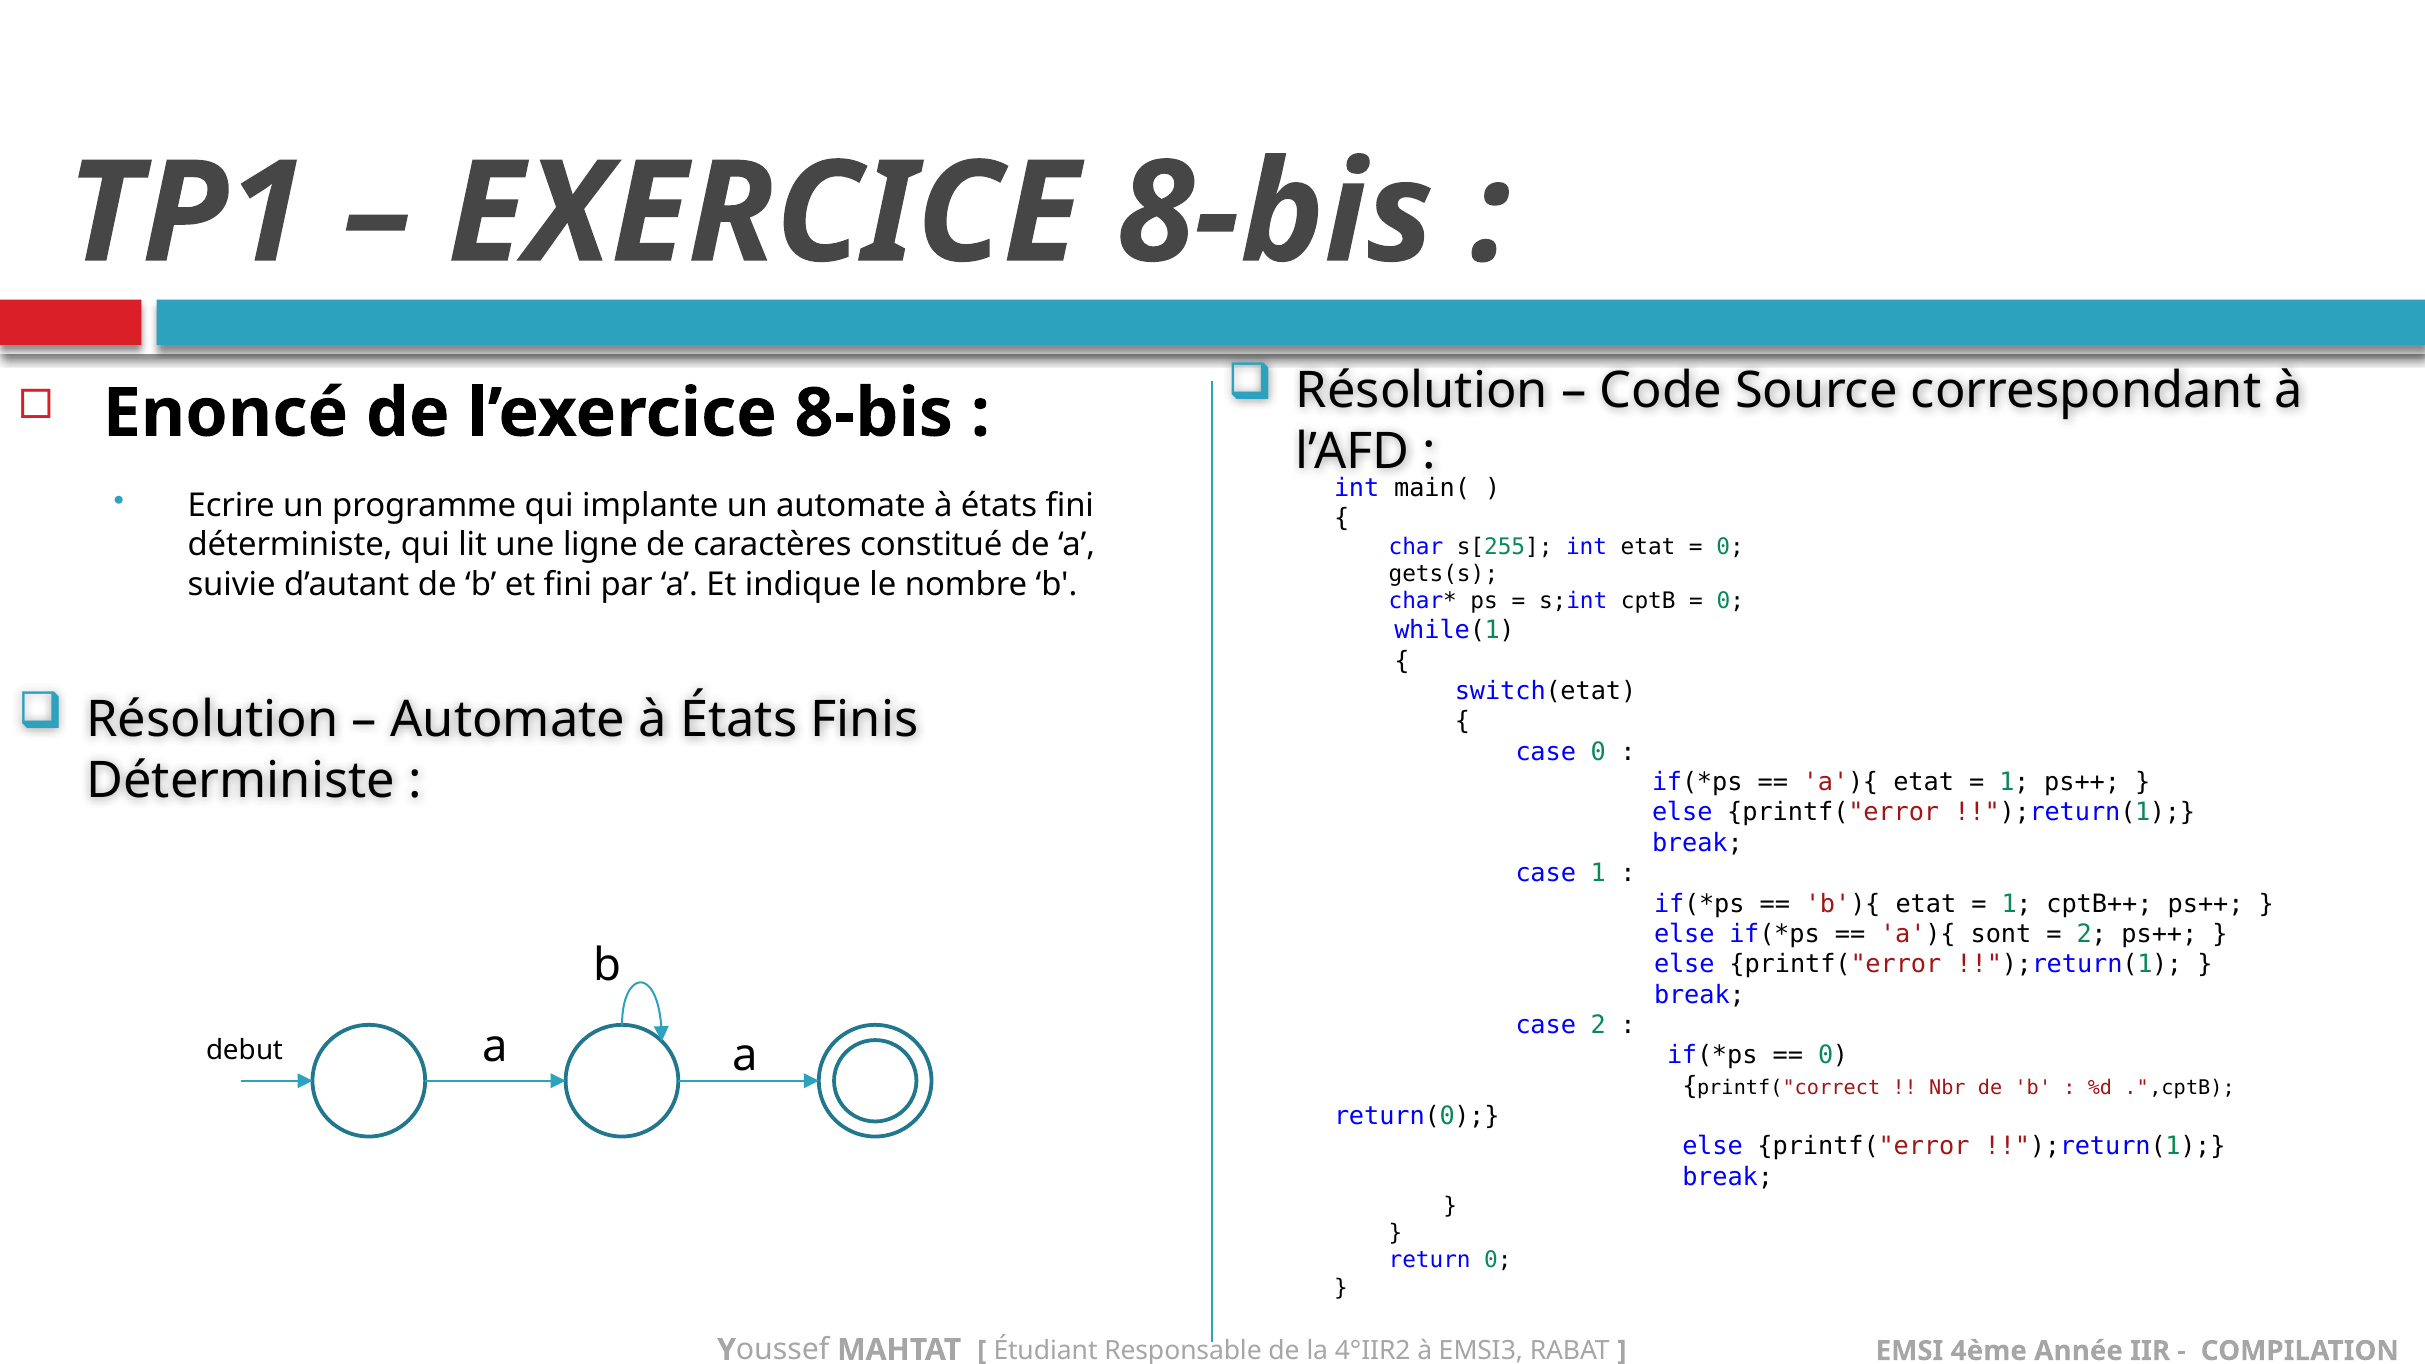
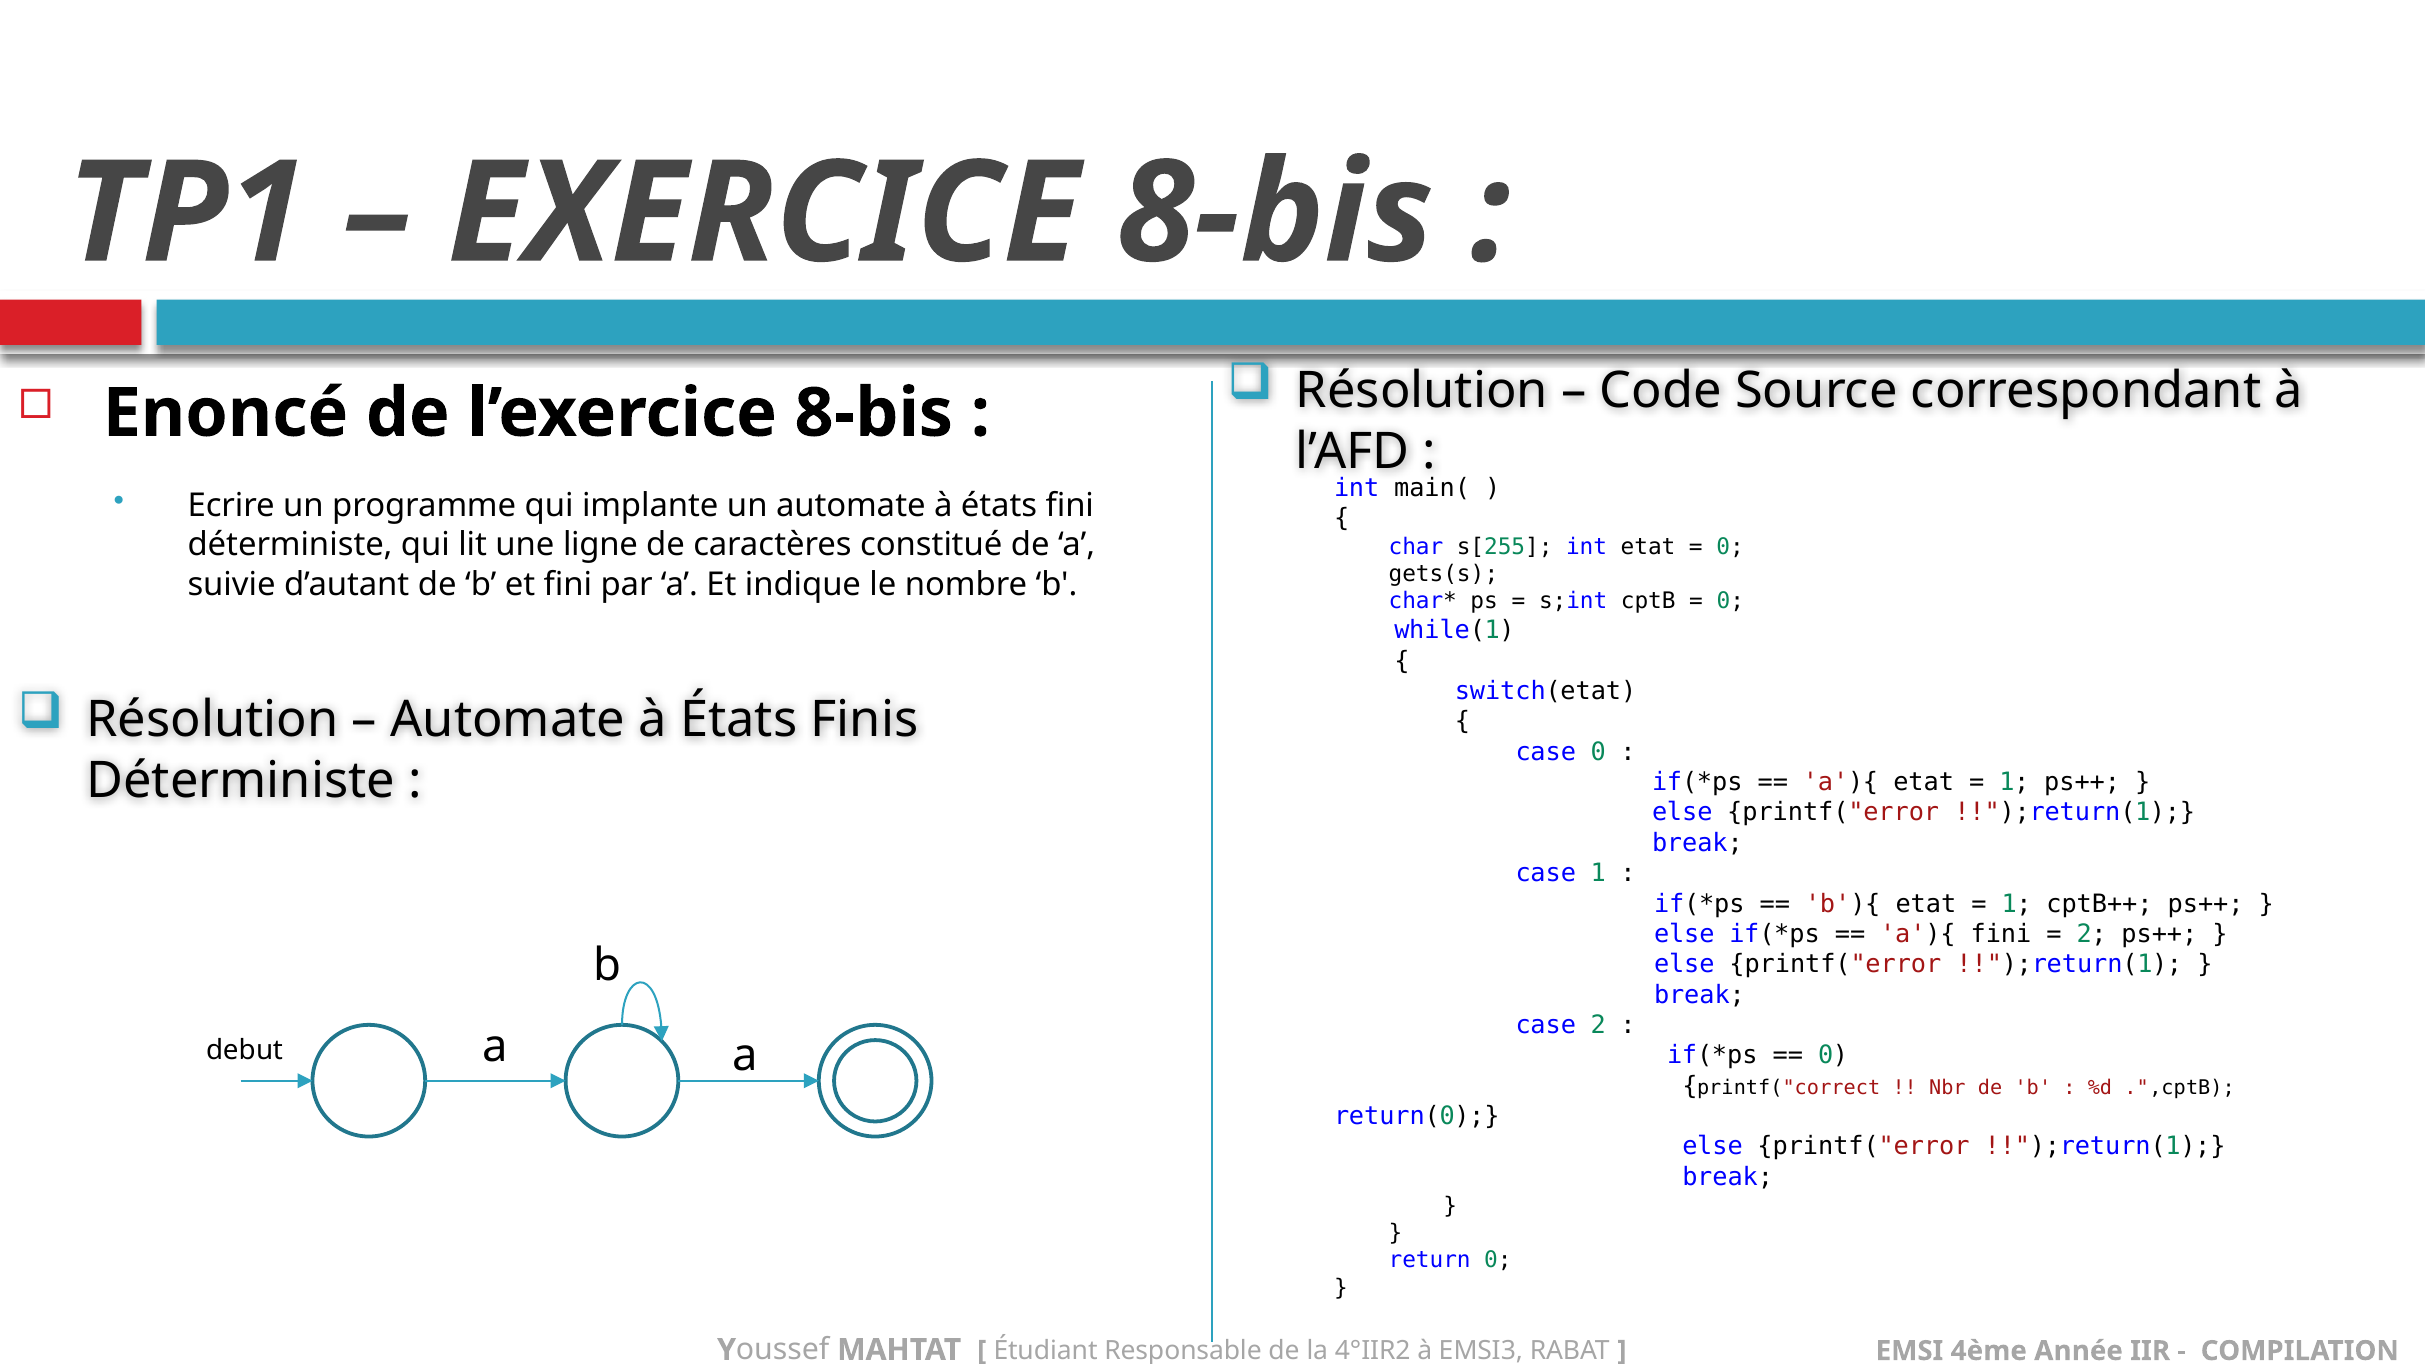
a'){ sont: sont -> fini (2001, 934)
